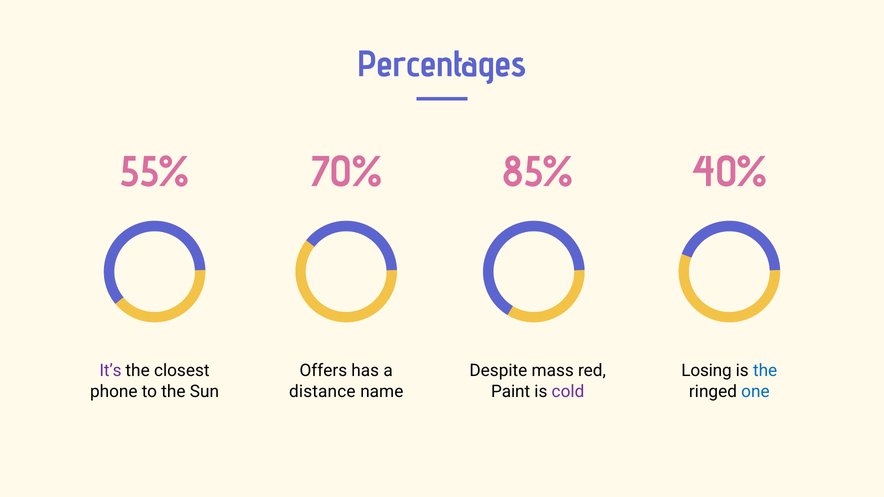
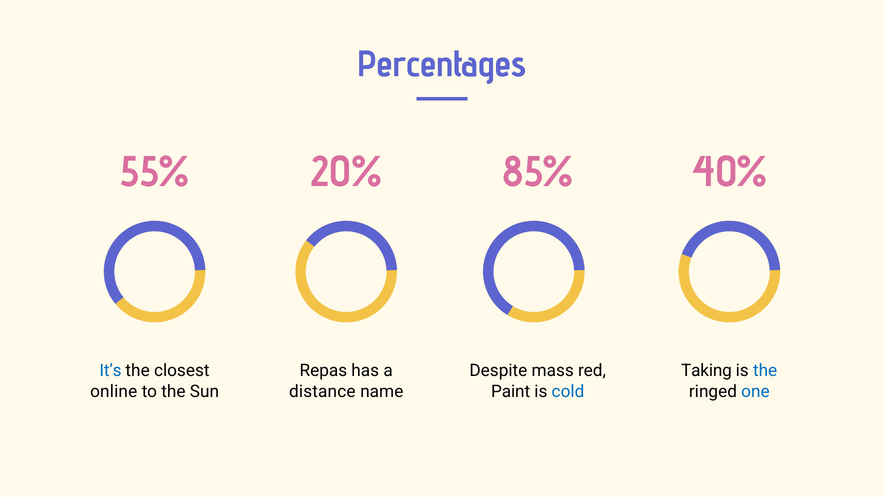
70%: 70% -> 20% (346, 172)
It’s colour: purple -> blue (110, 371)
Offers: Offers -> Repas (323, 371)
Losing: Losing -> Taking (706, 371)
phone: phone -> online (114, 392)
cold colour: purple -> blue (568, 392)
